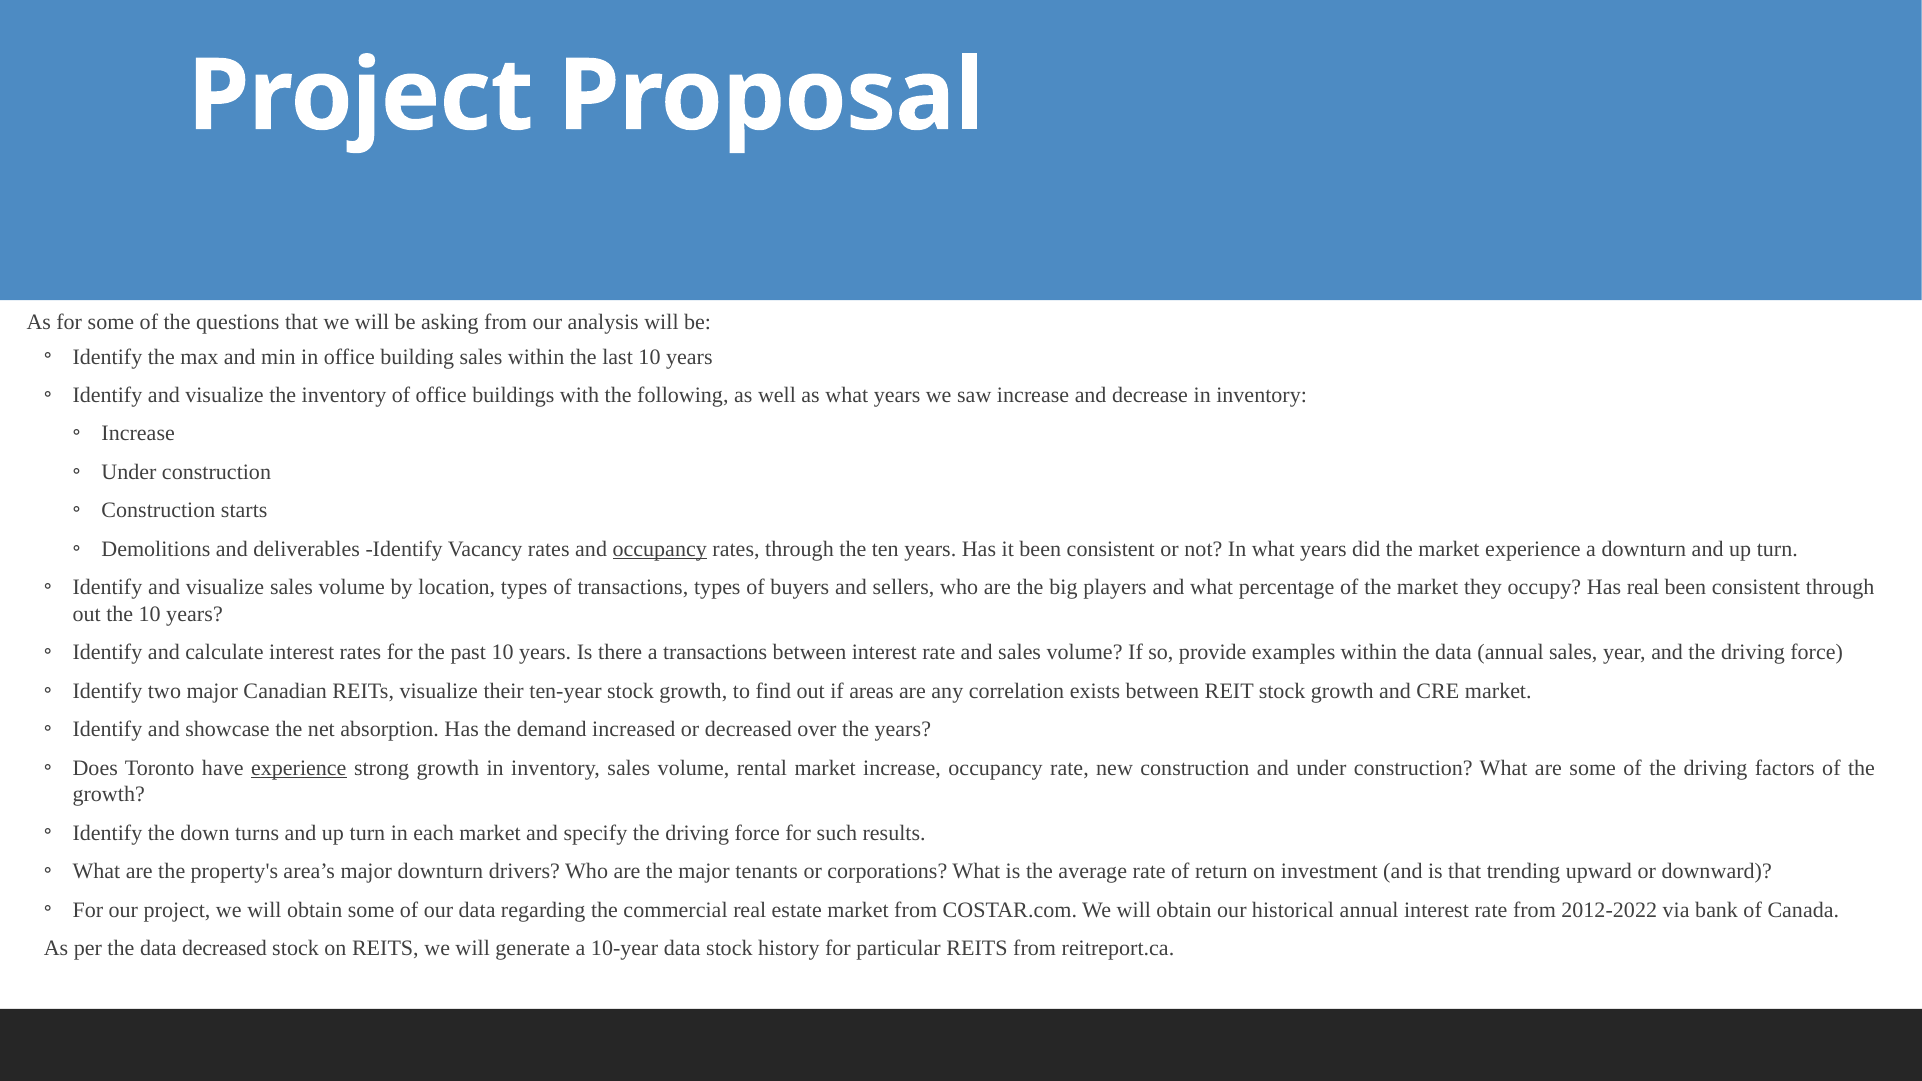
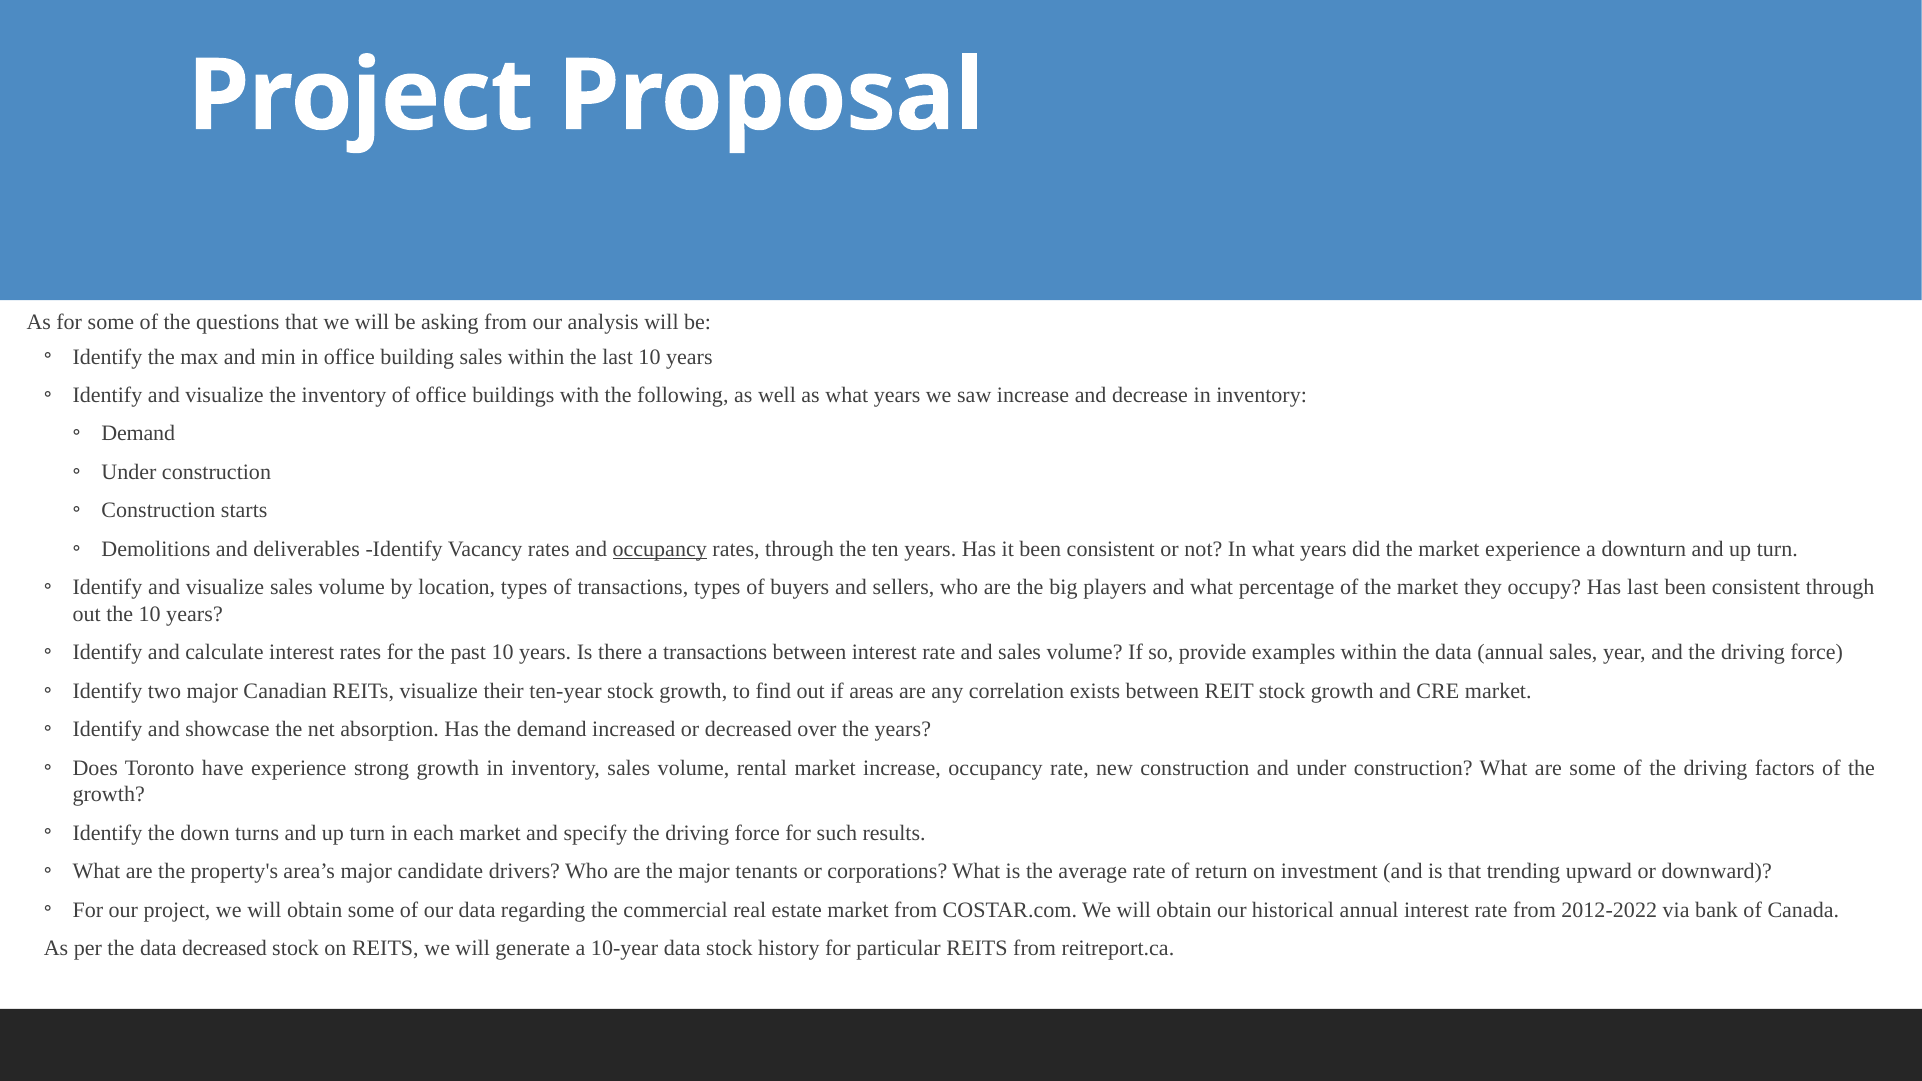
Increase: Increase -> Demand (138, 434)
Has real: real -> last (1643, 588)
experience underline: present -> none (299, 768)
major downturn: downturn -> candidate (440, 871)
